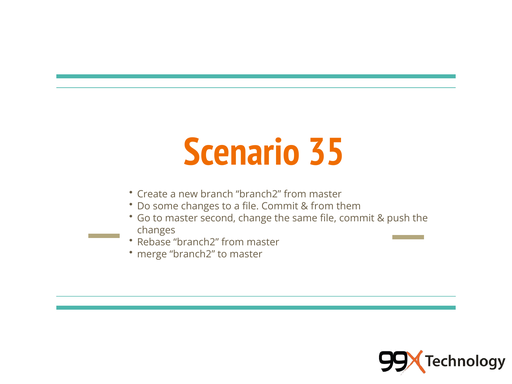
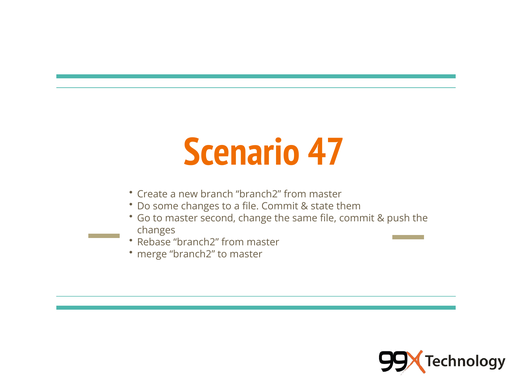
35: 35 -> 47 (326, 152)
from: from -> state (322, 206)
